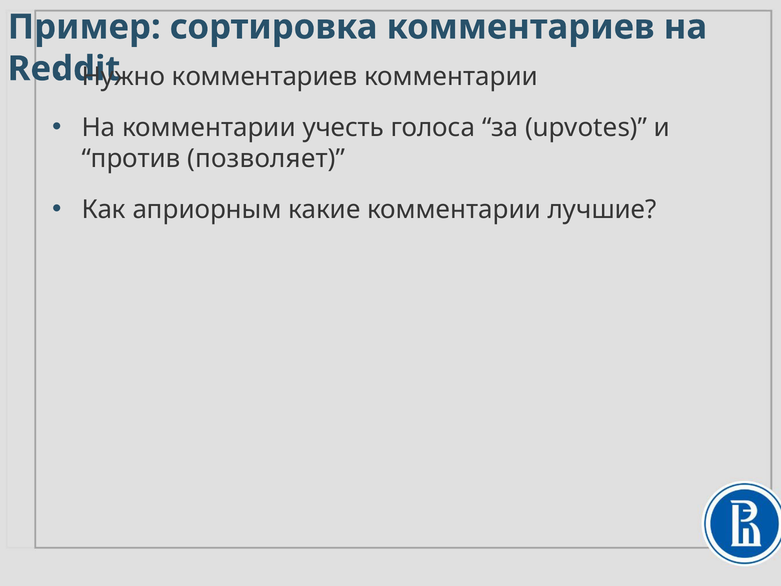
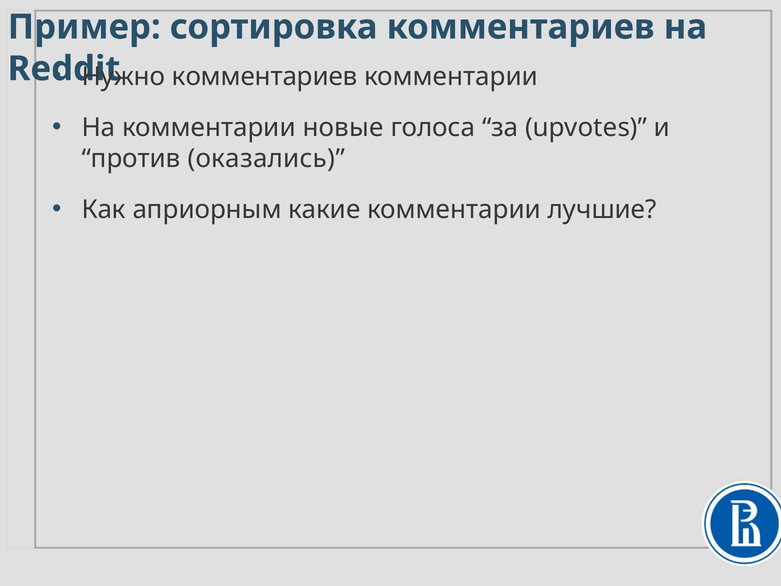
учесть: учесть -> новые (343, 127)
позволяет: позволяет -> оказались (266, 159)
